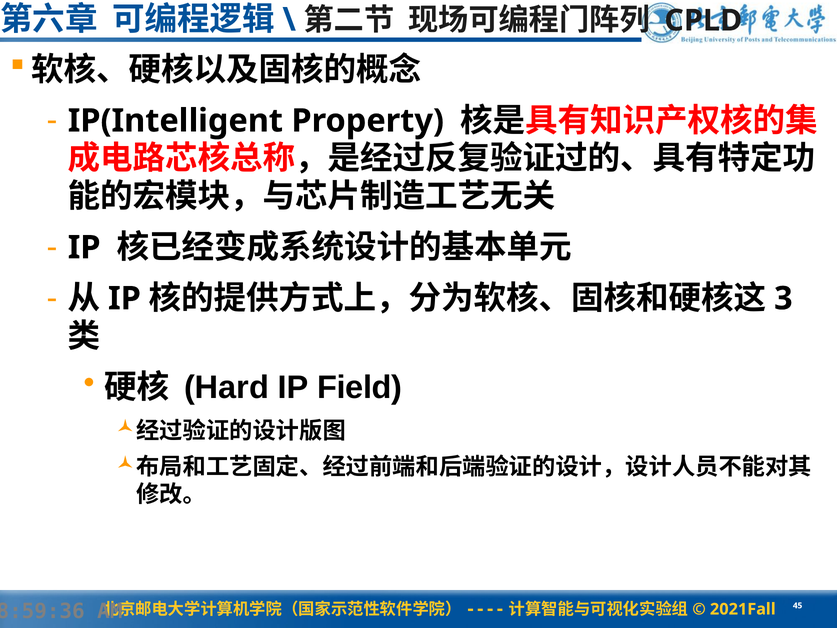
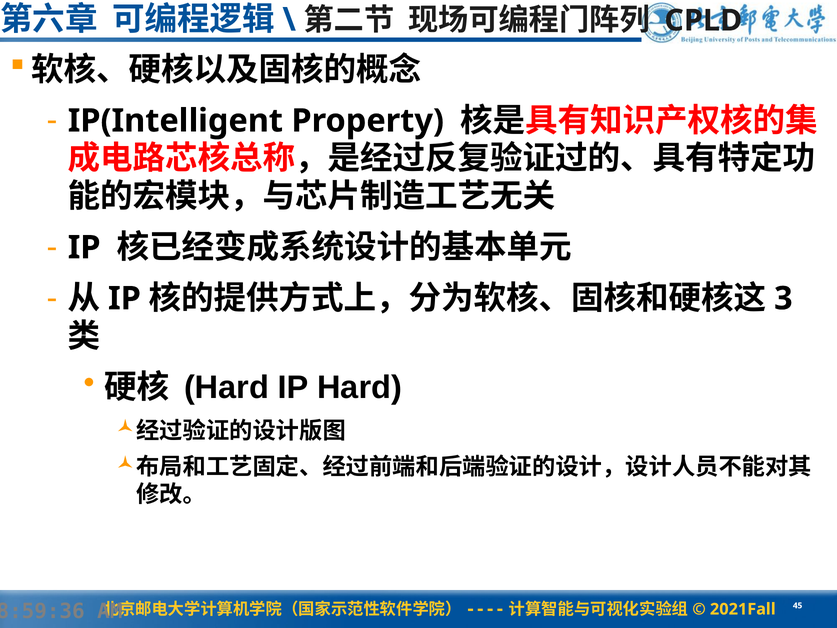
IP Field: Field -> Hard (359, 387)
